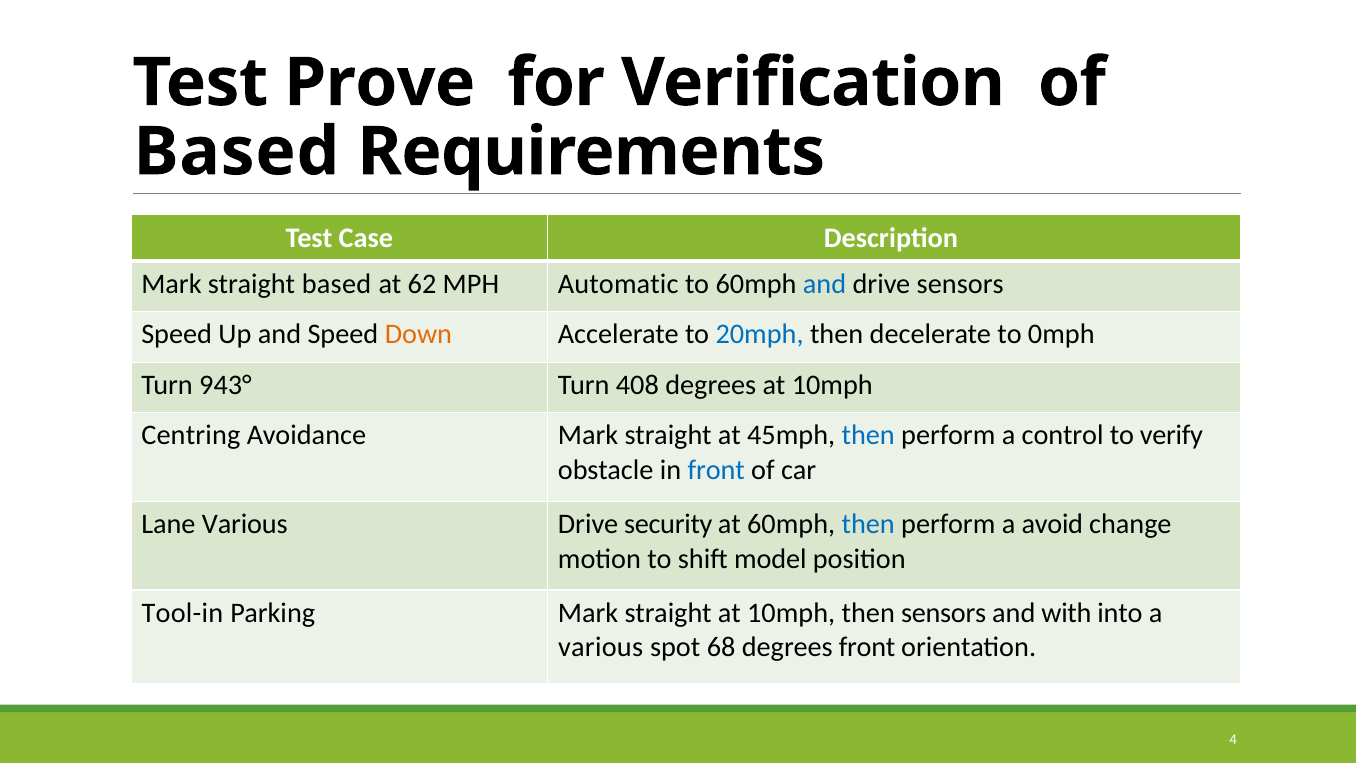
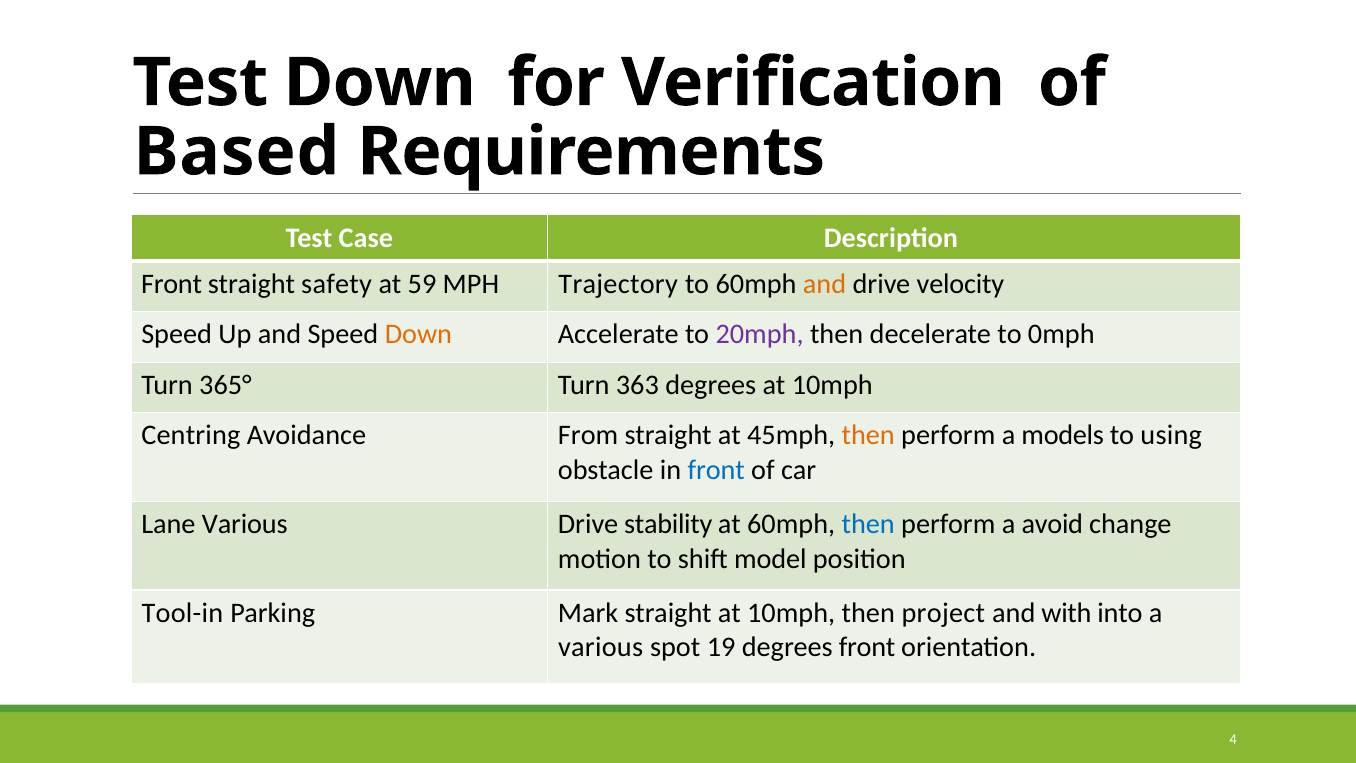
Test Prove: Prove -> Down (380, 83)
Mark: Mark -> Front (172, 284)
straight based: based -> safety (337, 284)
62: 62 -> 59 (422, 284)
Automatic: Automatic -> Trajectory (618, 284)
and colour: blue -> orange (825, 284)
drive sensors: sensors -> velocity (960, 284)
20mph colour: blue -> purple (760, 334)
943°: 943° -> 365° (225, 385)
408: 408 -> 363 (637, 385)
Avoidance Mark: Mark -> From (588, 435)
then colour: blue -> orange (868, 435)
control: control -> models (1063, 435)
verify: verify -> using (1171, 435)
security: security -> stability (668, 524)
then sensors: sensors -> project (943, 612)
68: 68 -> 19 (721, 647)
